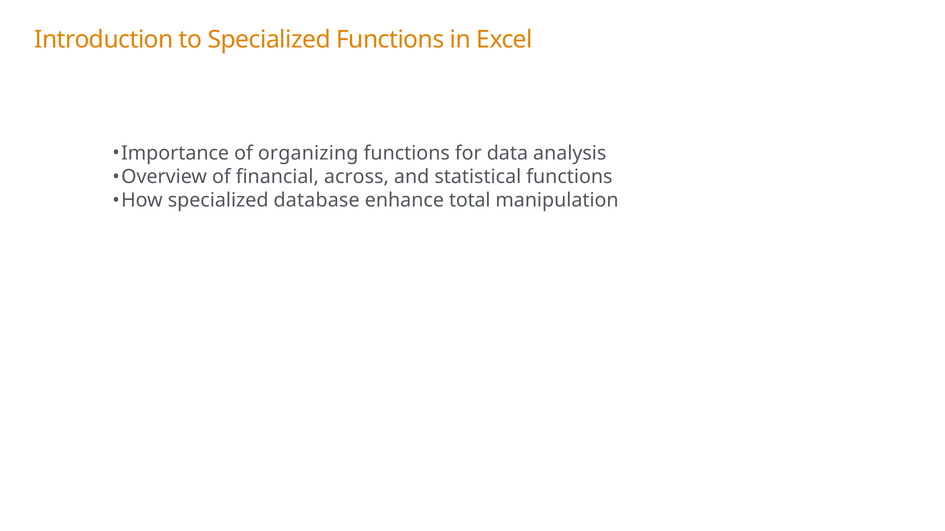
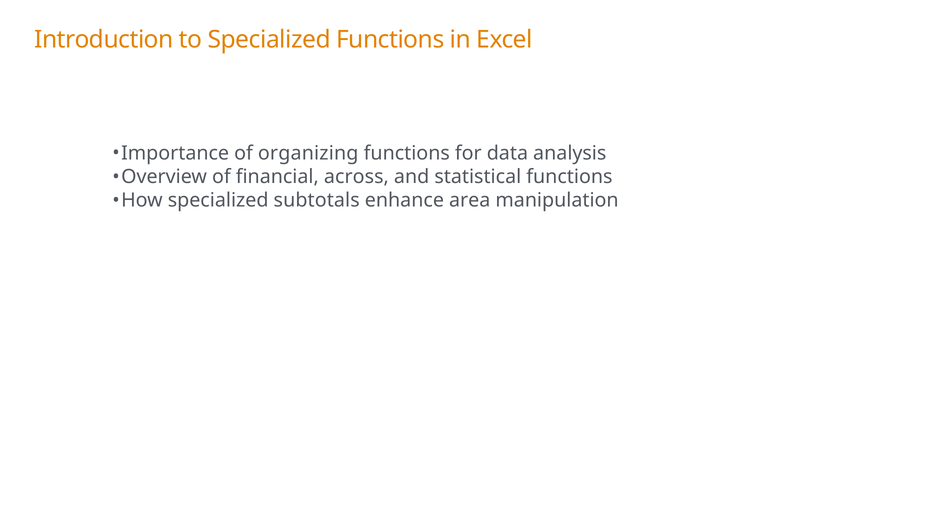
database: database -> subtotals (317, 201)
total: total -> area (470, 201)
